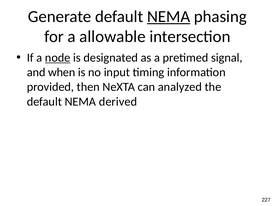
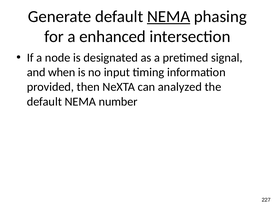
allowable: allowable -> enhanced (113, 37)
node underline: present -> none (58, 58)
derived: derived -> number (118, 102)
